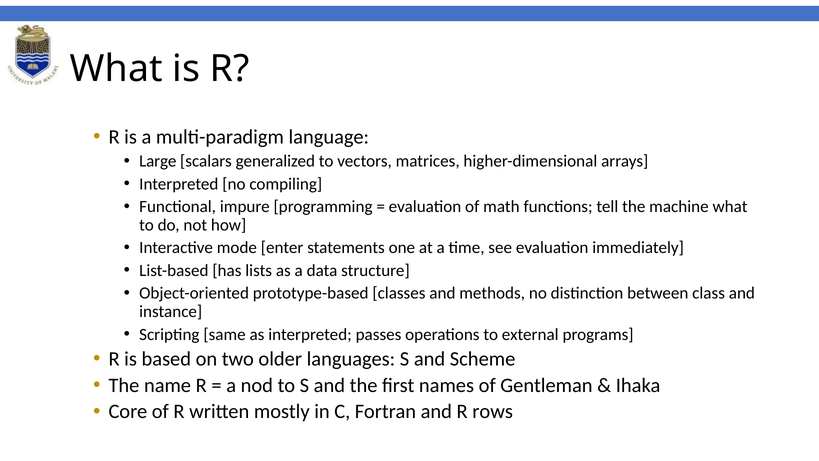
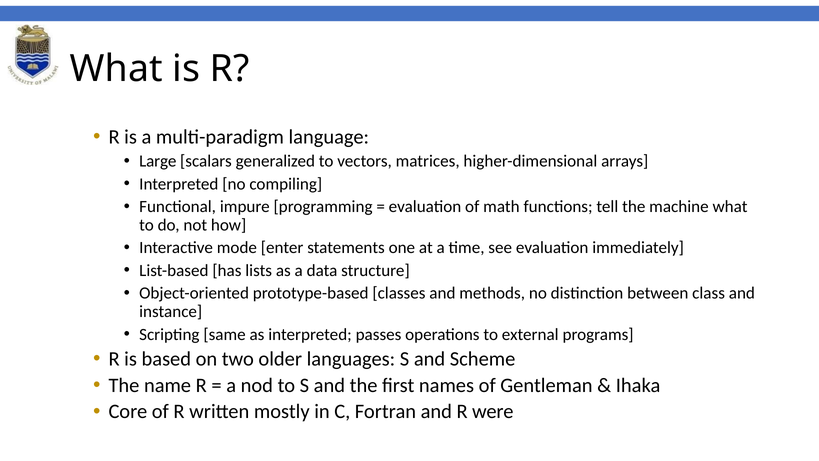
rows: rows -> were (493, 411)
